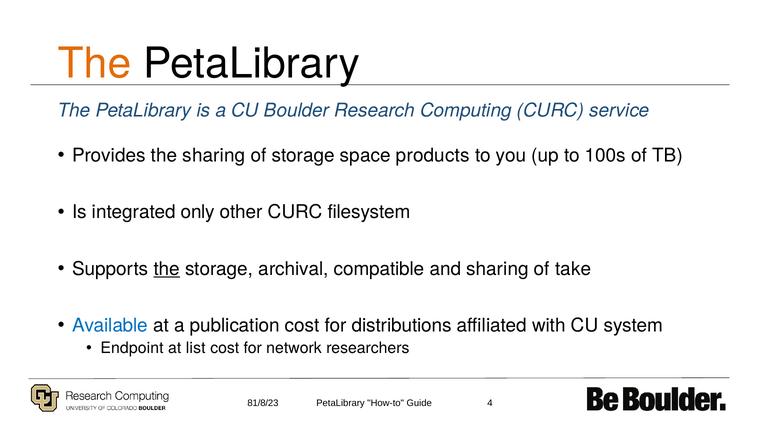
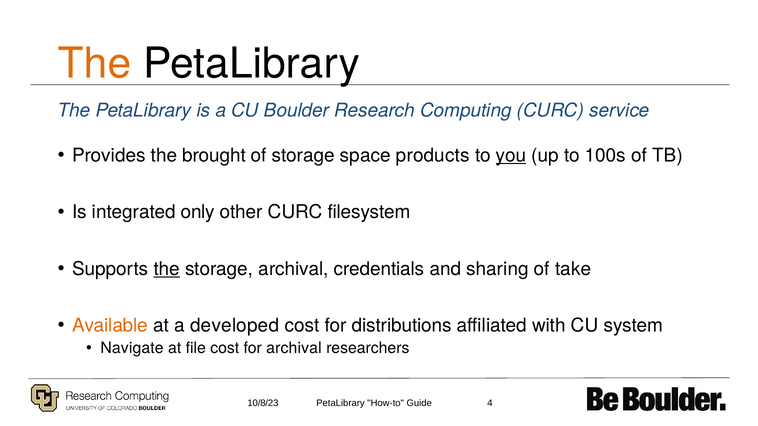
the sharing: sharing -> brought (214, 156)
you underline: none -> present (511, 156)
compatible: compatible -> credentials (379, 269)
Available colour: blue -> orange (110, 326)
publication: publication -> developed (235, 326)
Endpoint: Endpoint -> Navigate (132, 348)
list: list -> file (196, 348)
for network: network -> archival (294, 348)
81/8/23: 81/8/23 -> 10/8/23 (263, 403)
